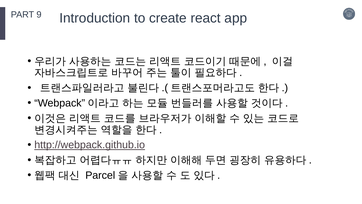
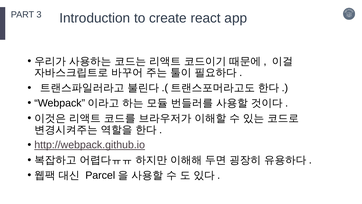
9: 9 -> 3 (39, 14)
